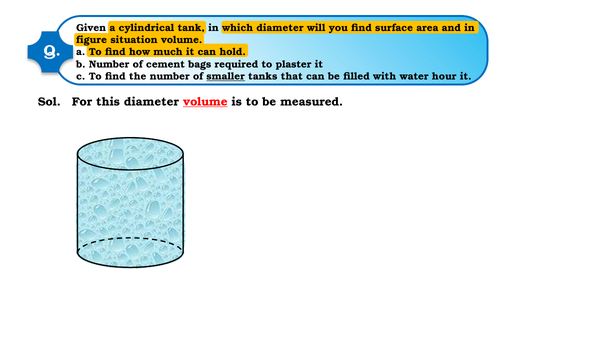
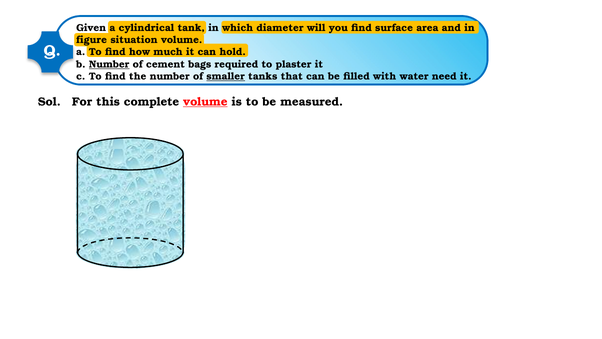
Number underline: none -> present (109, 64)
hour: hour -> need (444, 76)
this diameter: diameter -> complete (152, 102)
